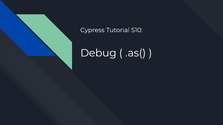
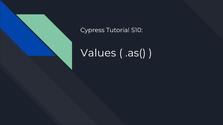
Debug: Debug -> Values (98, 53)
